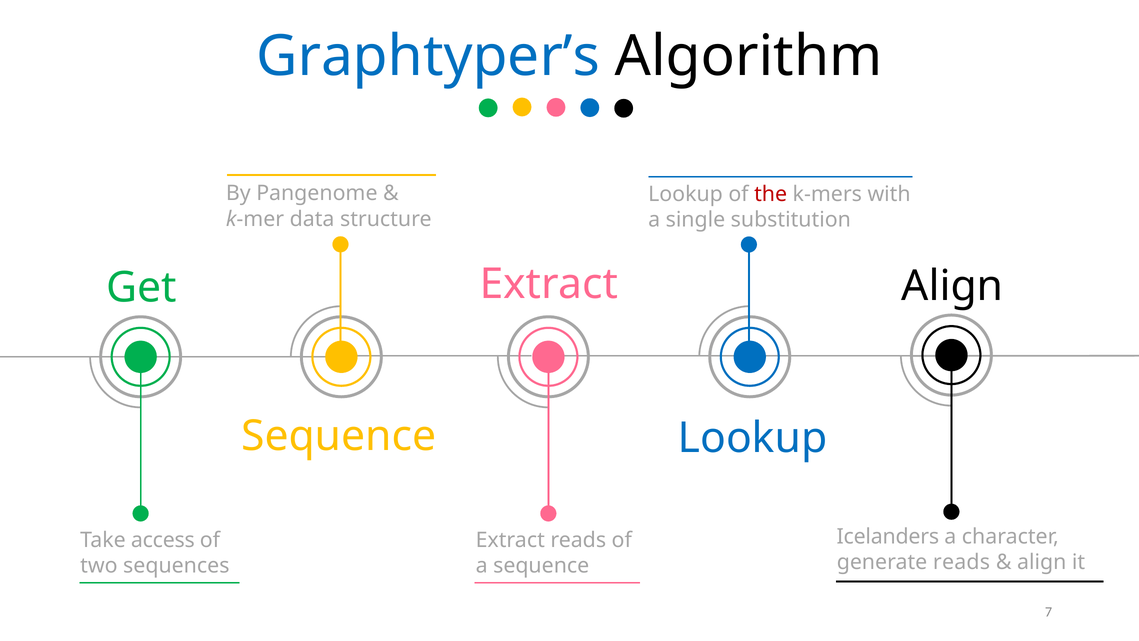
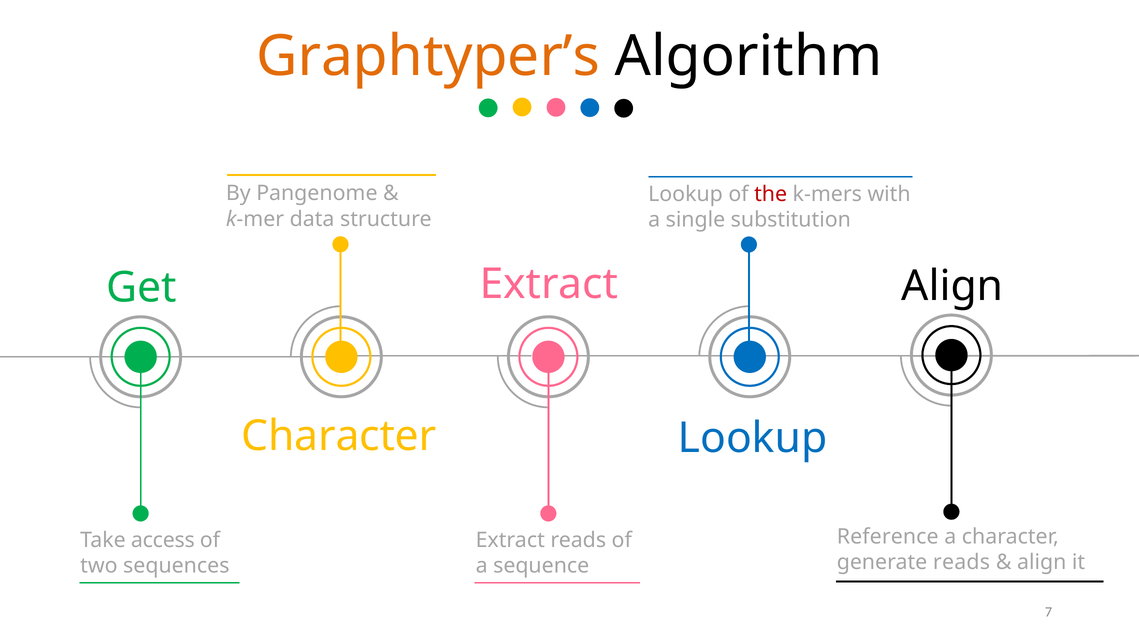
Graphtyper’s colour: blue -> orange (428, 57)
Sequence: Sequence -> Character (339, 436)
Icelanders: Icelanders -> Reference (888, 536)
